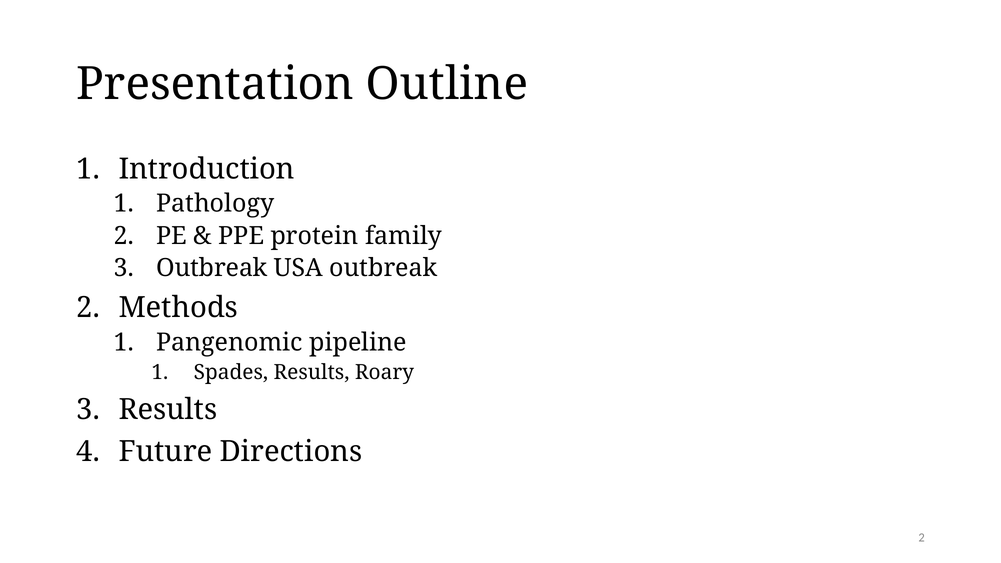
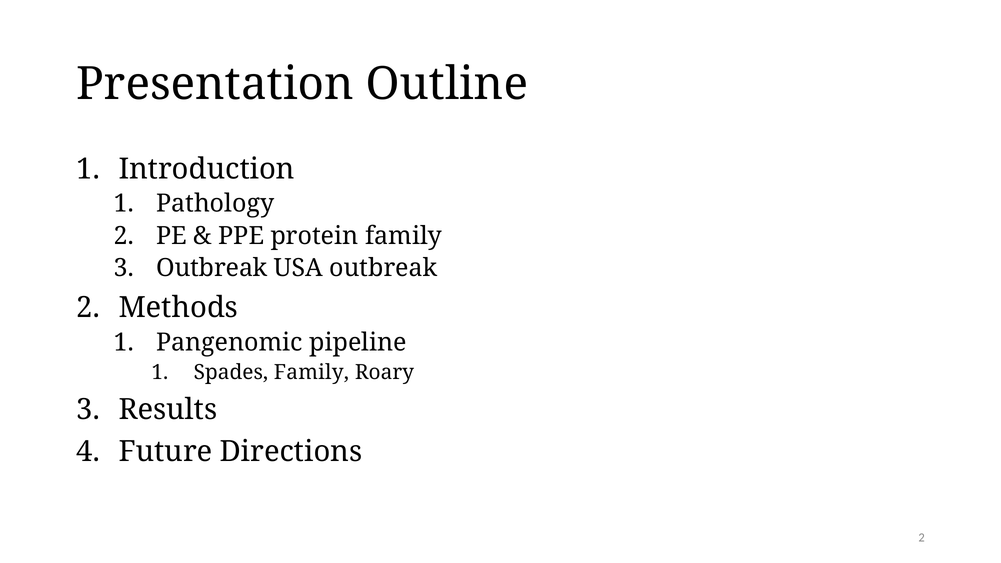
Spades Results: Results -> Family (311, 372)
